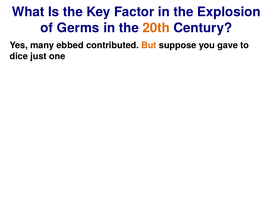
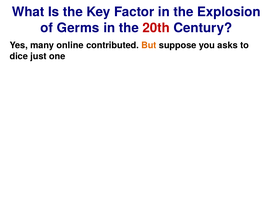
20th colour: orange -> red (156, 28)
ebbed: ebbed -> online (70, 45)
gave: gave -> asks (228, 45)
